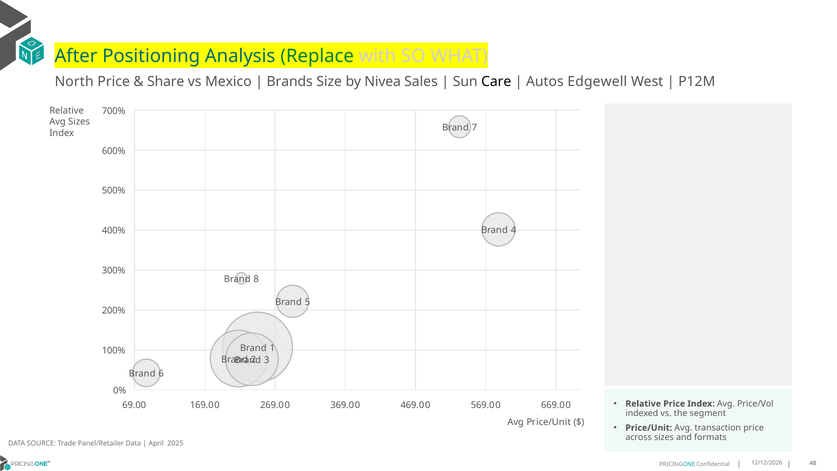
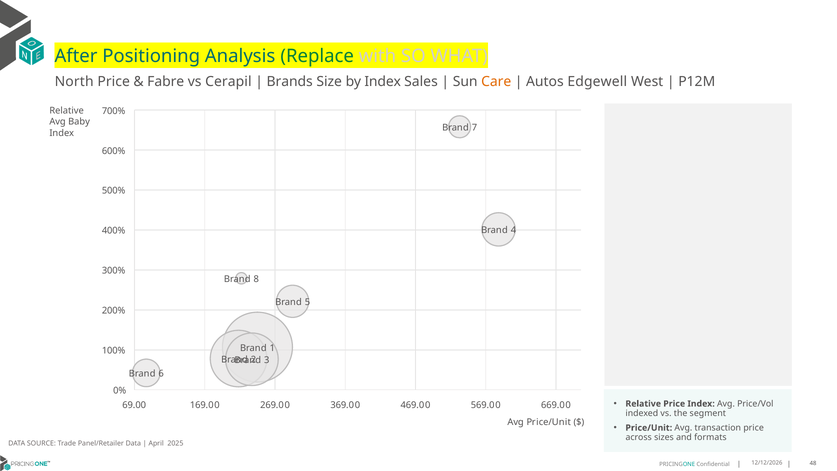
Share: Share -> Fabre (166, 82)
Mexico: Mexico -> Cerapil (228, 82)
by Nivea: Nivea -> Index (383, 82)
Care colour: black -> orange (496, 82)
Avg Sizes: Sizes -> Baby (79, 122)
